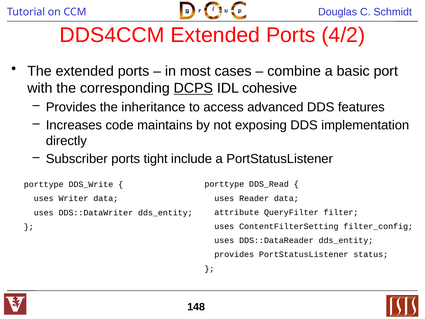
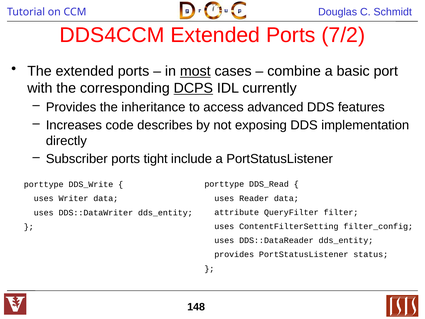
4/2: 4/2 -> 7/2 (343, 35)
most underline: none -> present (195, 71)
cohesive: cohesive -> currently (270, 88)
maintains: maintains -> describes (165, 125)
